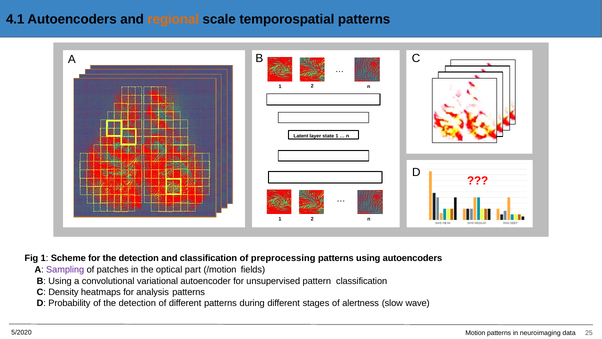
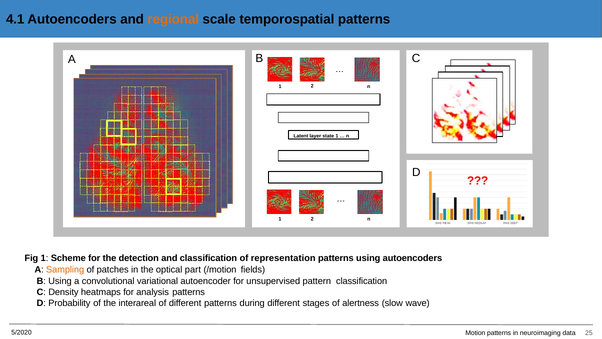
preprocessing: preprocessing -> representation (283, 258)
Sampling colour: purple -> orange (65, 270)
of the detection: detection -> interareal (137, 303)
